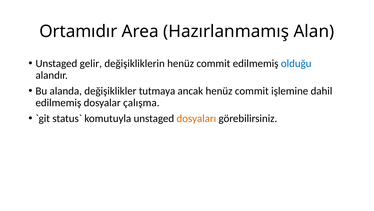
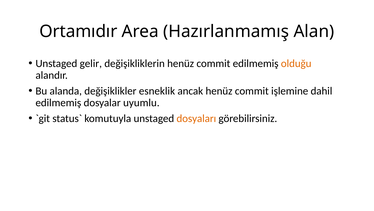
olduğu colour: blue -> orange (296, 63)
tutmaya: tutmaya -> esneklik (157, 91)
çalışma: çalışma -> uyumlu (141, 102)
